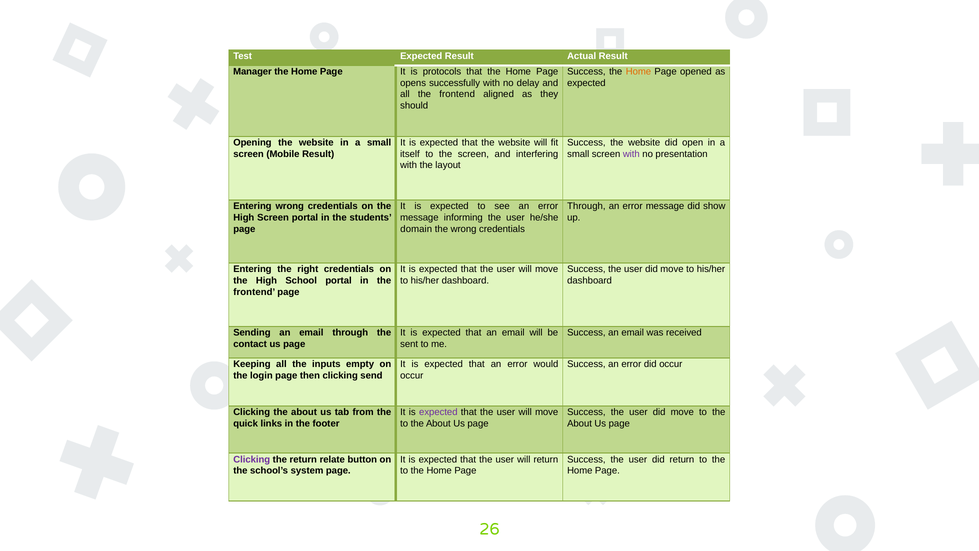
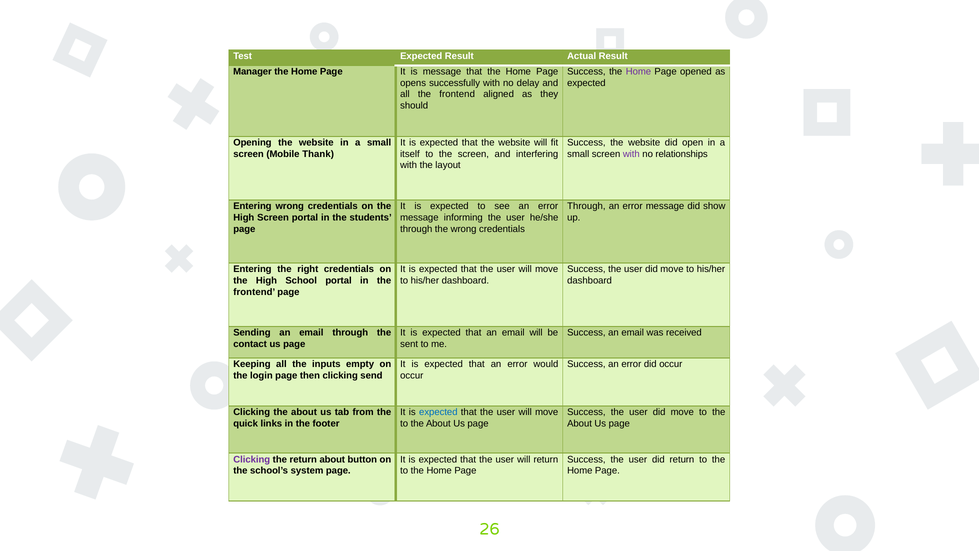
is protocols: protocols -> message (442, 72)
Home colour: orange -> purple (638, 72)
Mobile Result: Result -> Thank (318, 154)
presentation: presentation -> relationships (682, 154)
domain: domain -> through (416, 229)
expected colour: purple -> blue (438, 412)
return relate: relate -> about (332, 459)
